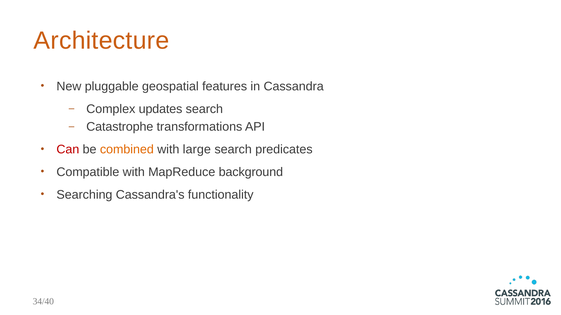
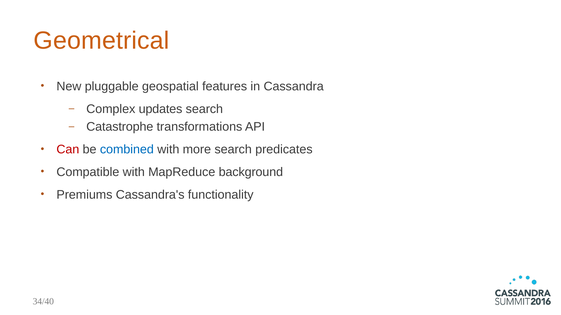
Architecture: Architecture -> Geometrical (101, 41)
combined colour: orange -> blue (127, 150)
large: large -> more (197, 150)
Searching: Searching -> Premiums (84, 195)
